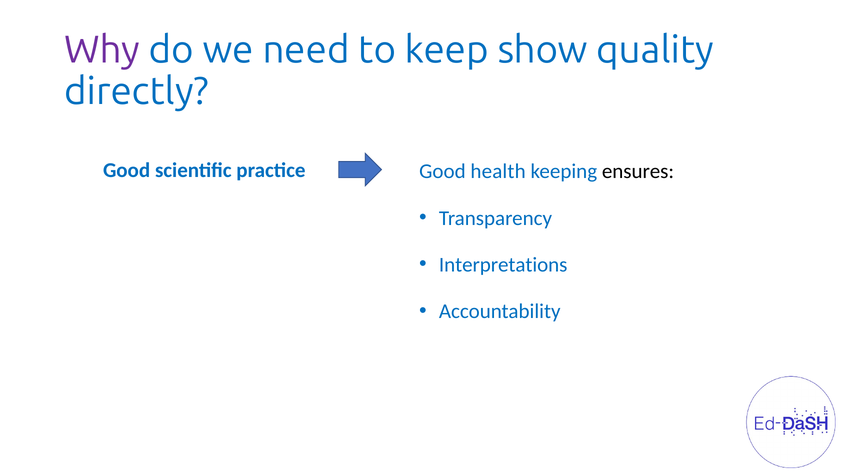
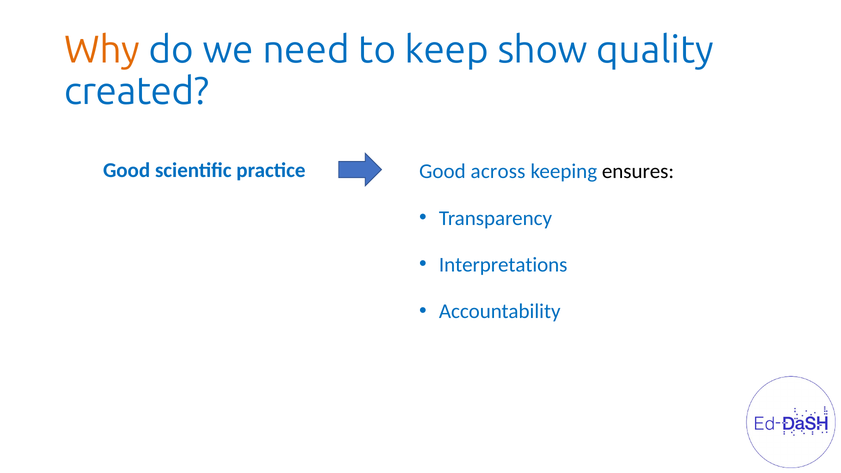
Why colour: purple -> orange (102, 50)
directly: directly -> created (137, 92)
health: health -> across (498, 172)
